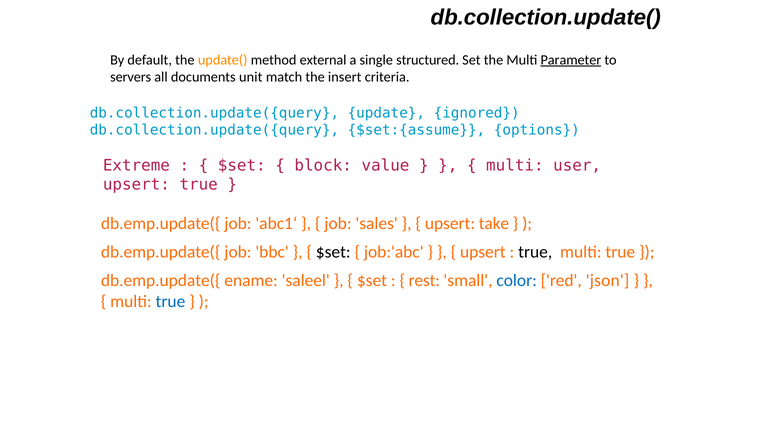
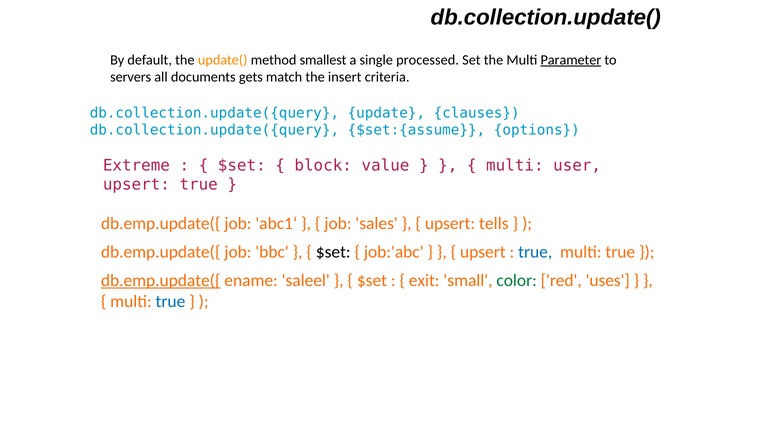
external: external -> smallest (323, 60)
structured: structured -> processed (428, 60)
unit: unit -> gets (251, 77)
ignored: ignored -> clauses (477, 113)
take: take -> tells (494, 224)
true colour: black -> blue (535, 253)
db.emp.update({ underline: none -> present (161, 281)
rest: rest -> exit (424, 281)
color colour: blue -> green (517, 281)
json: json -> uses (608, 281)
